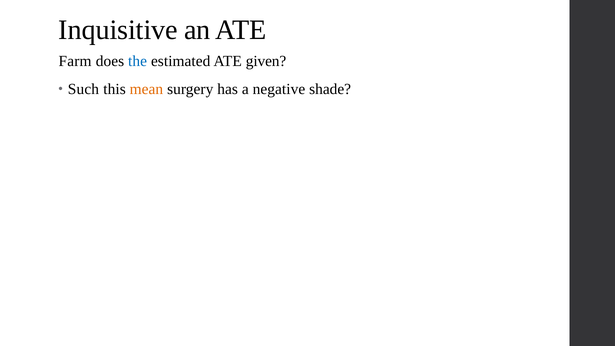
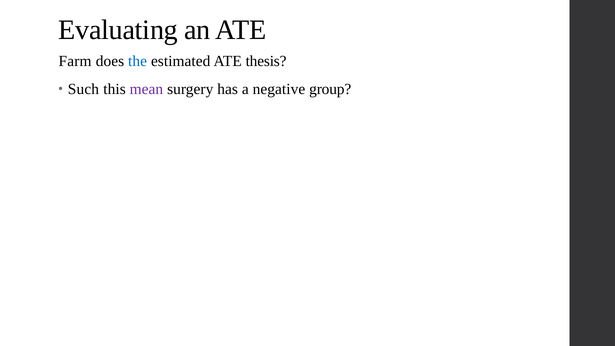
Inquisitive: Inquisitive -> Evaluating (118, 30)
given: given -> thesis (266, 61)
mean colour: orange -> purple (146, 89)
shade: shade -> group (330, 89)
